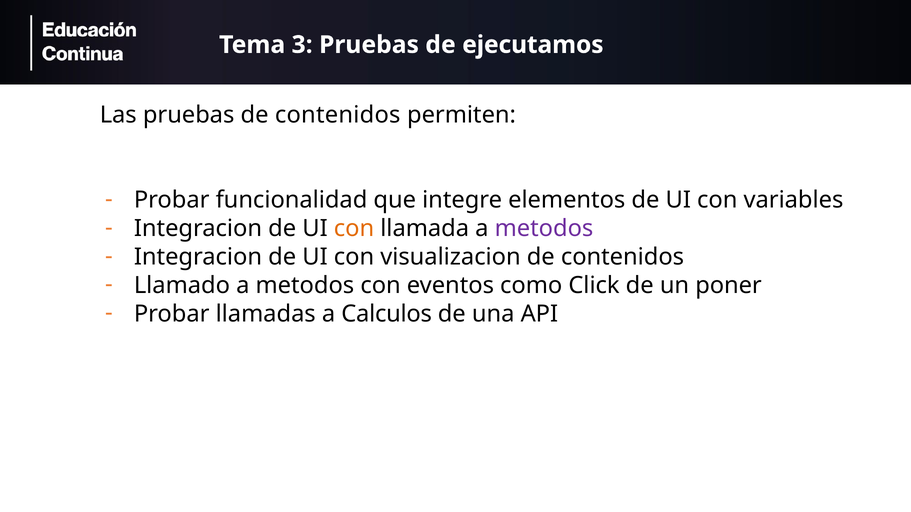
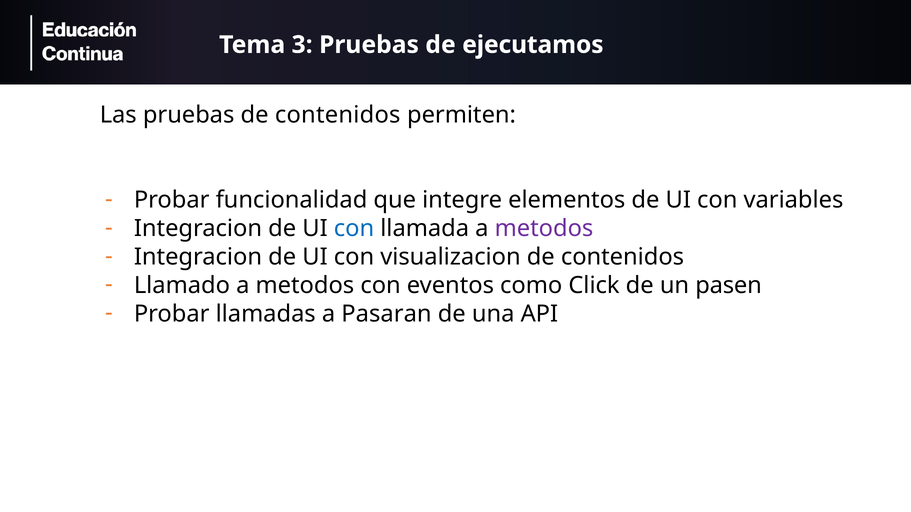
con colour: orange -> blue (354, 229)
poner: poner -> pasen (729, 286)
Calculos: Calculos -> Pasaran (386, 314)
